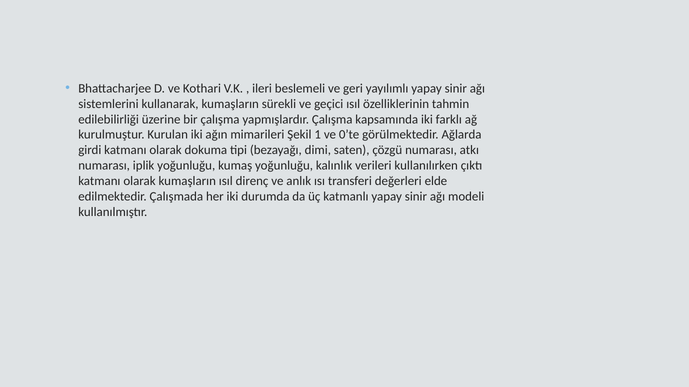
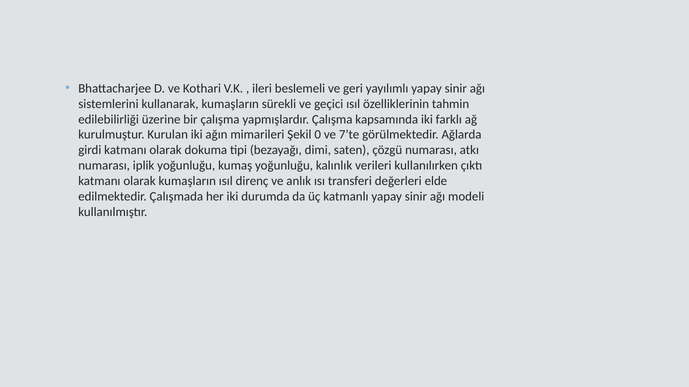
1: 1 -> 0 (318, 135)
0’te: 0’te -> 7’te (349, 135)
